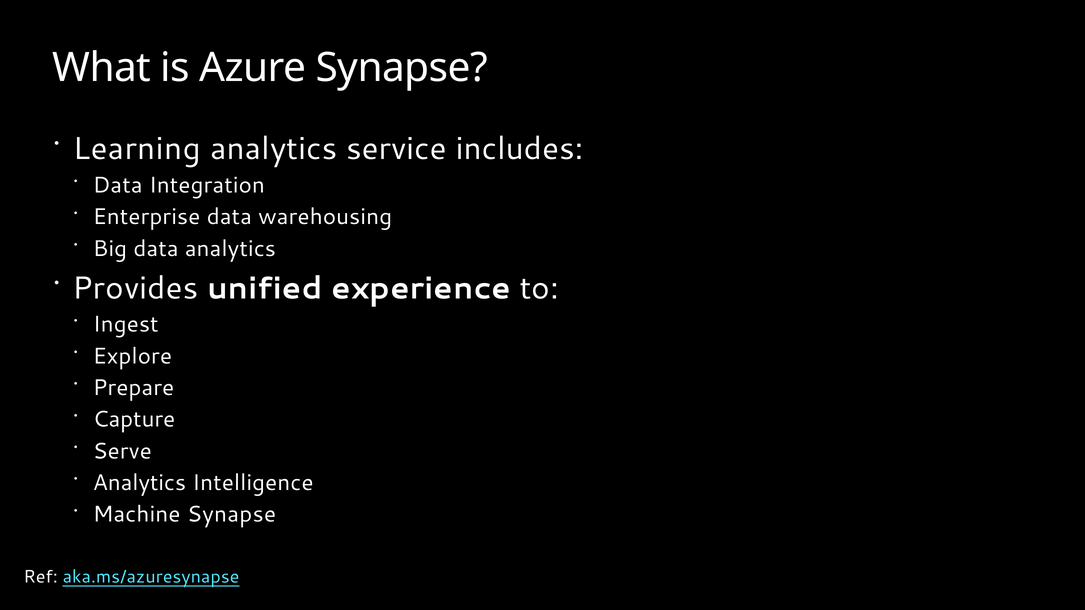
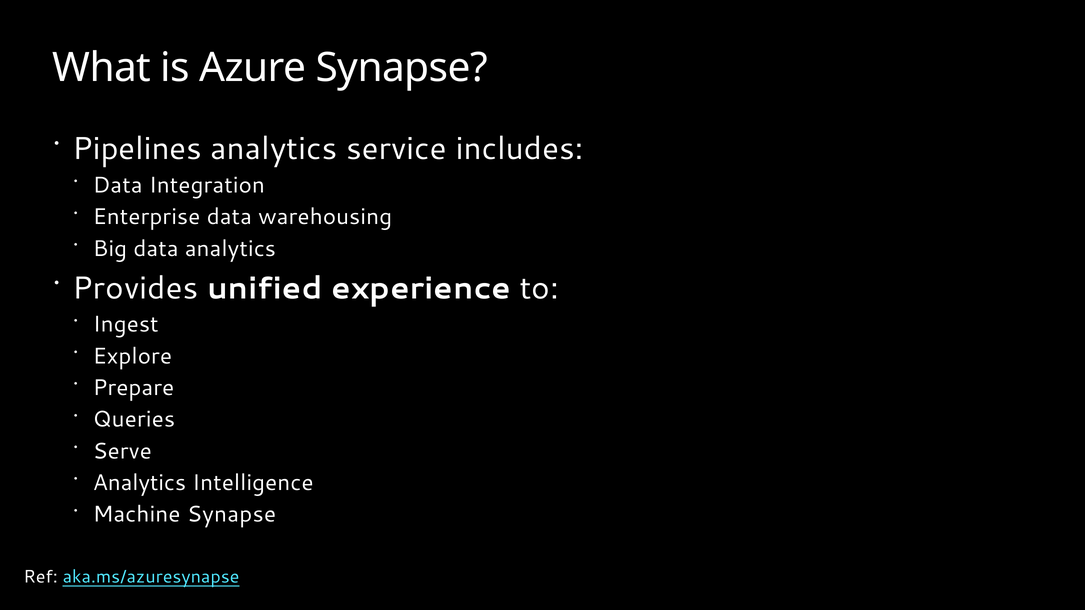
Learning: Learning -> Pipelines (137, 149)
Capture: Capture -> Queries (134, 420)
